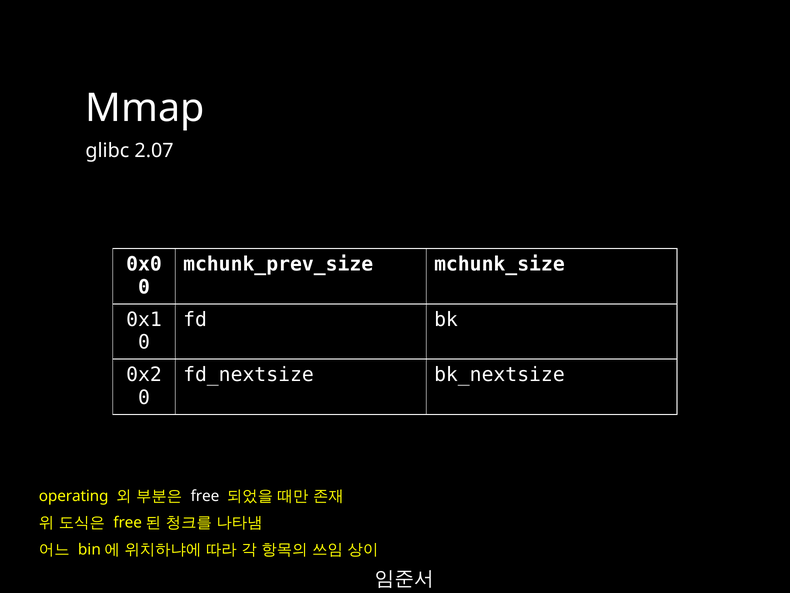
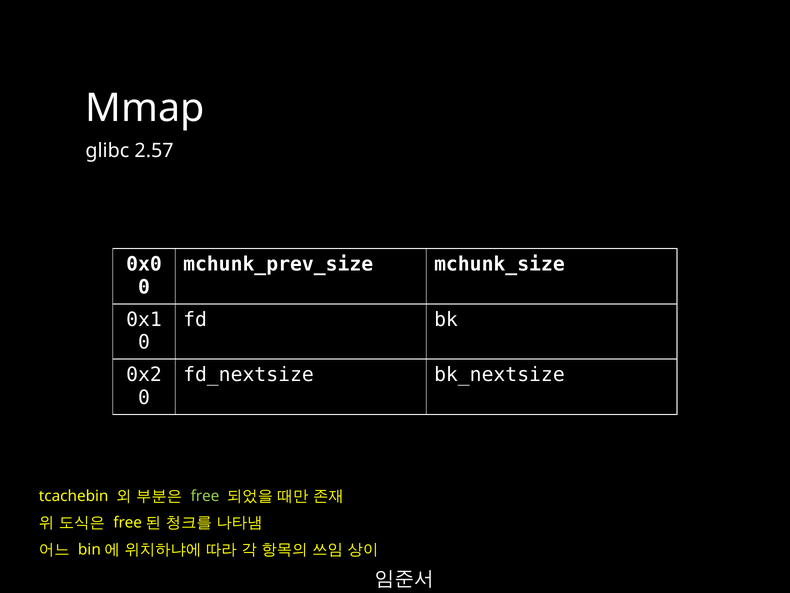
2.07: 2.07 -> 2.57 (154, 151)
operating: operating -> tcachebin (74, 496)
free colour: white -> light green (205, 496)
